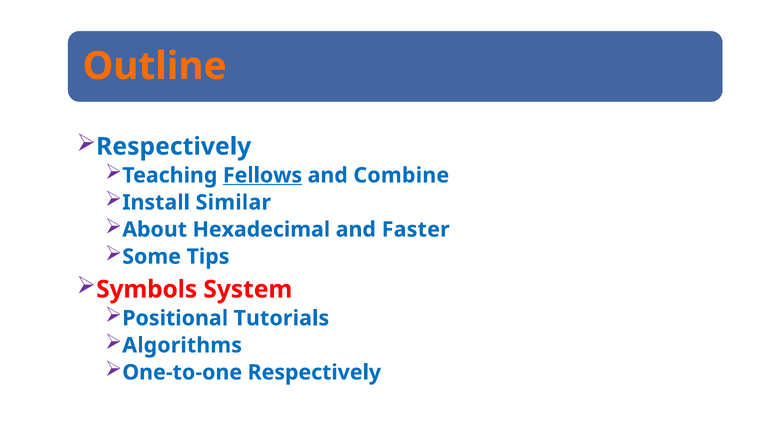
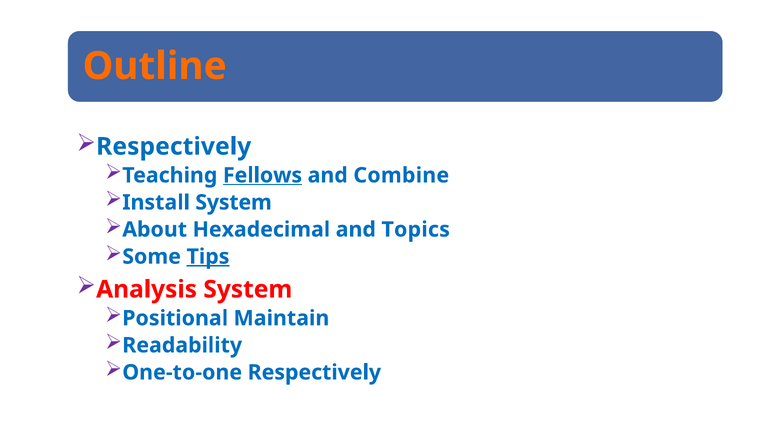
Install Similar: Similar -> System (234, 202)
Faster: Faster -> Topics (416, 229)
Tips underline: none -> present (208, 256)
Symbols: Symbols -> Analysis (147, 289)
Tutorials: Tutorials -> Maintain (281, 318)
Algorithms: Algorithms -> Readability (182, 345)
